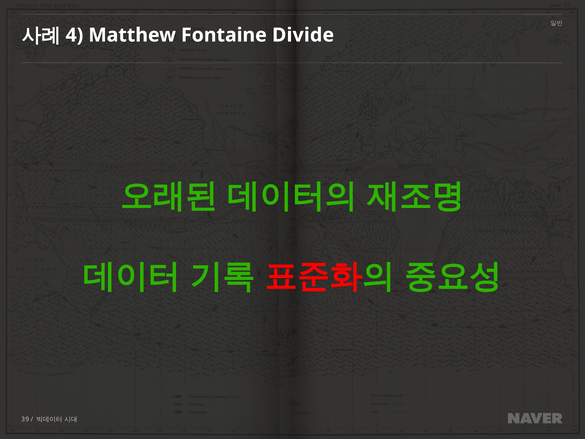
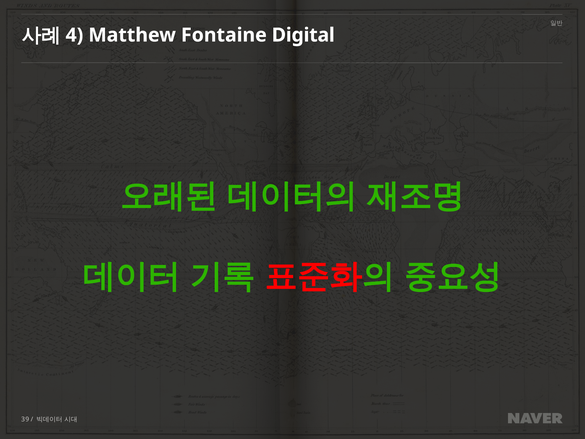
Divide: Divide -> Digital (303, 35)
